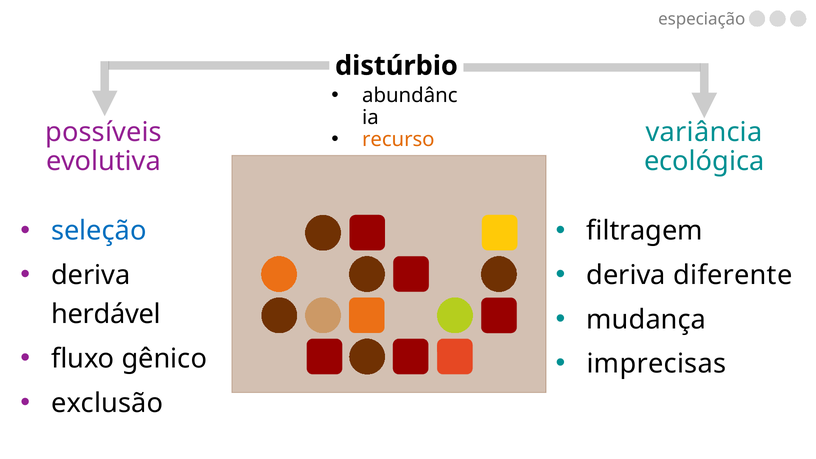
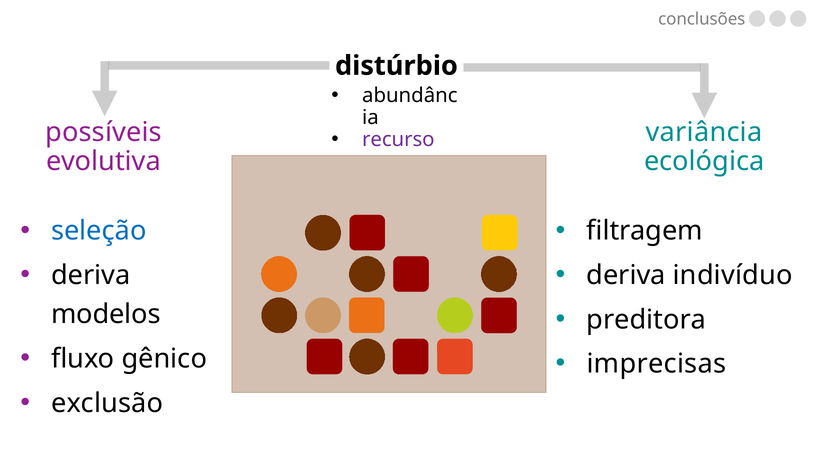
especiação: especiação -> conclusões (702, 19)
recurso colour: orange -> purple (398, 139)
diferente: diferente -> indivíduo (733, 275)
mudança: mudança -> preditora (646, 320)
herdável: herdável -> modelos (106, 314)
